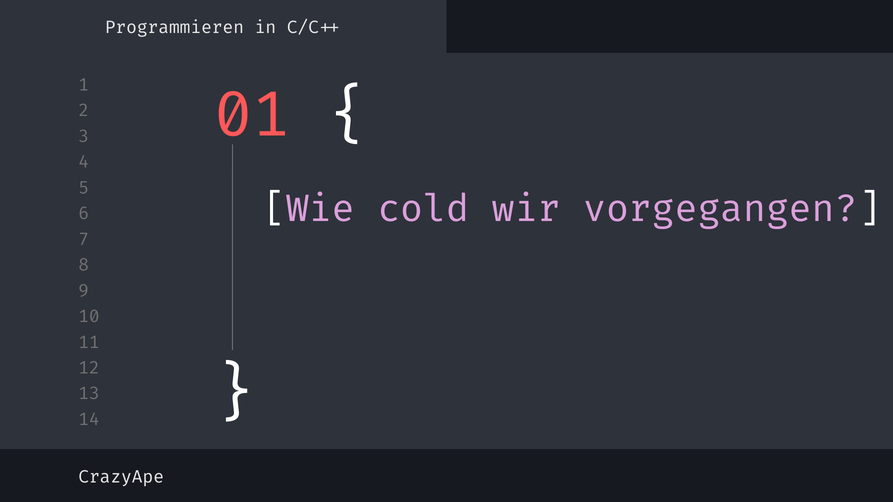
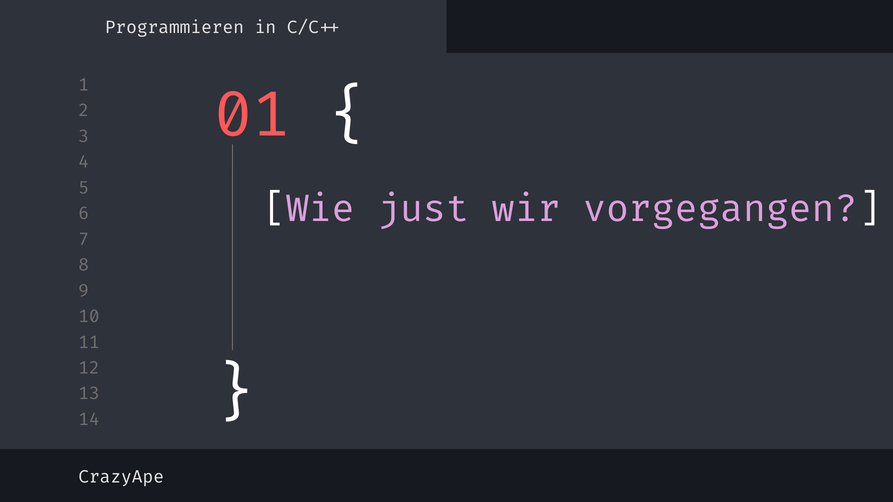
cold: cold -> just (423, 209)
